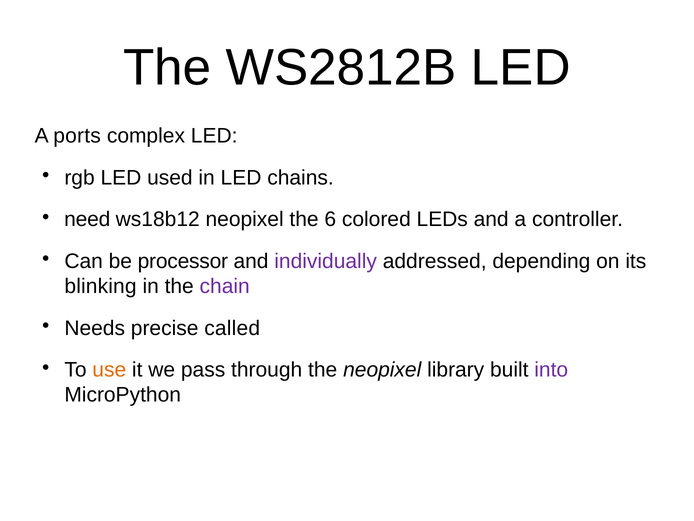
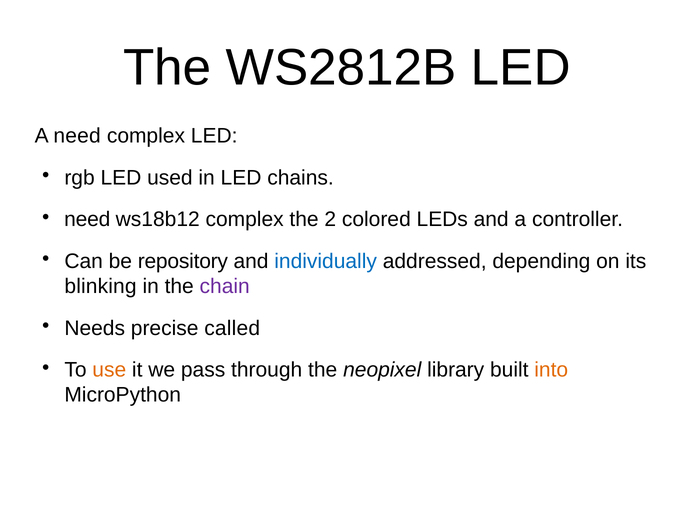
A ports: ports -> need (77, 136)
ws18b12 neopixel: neopixel -> complex (245, 219)
6: 6 -> 2 (330, 219)
processor: processor -> repository (183, 261)
individually colour: purple -> blue (326, 261)
into colour: purple -> orange (551, 369)
